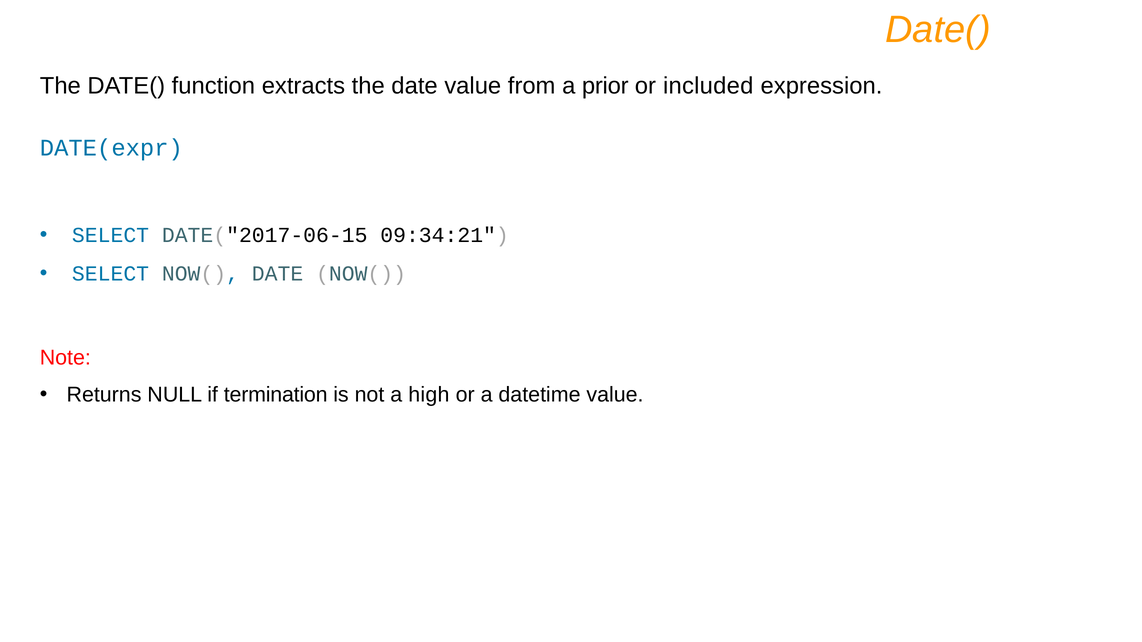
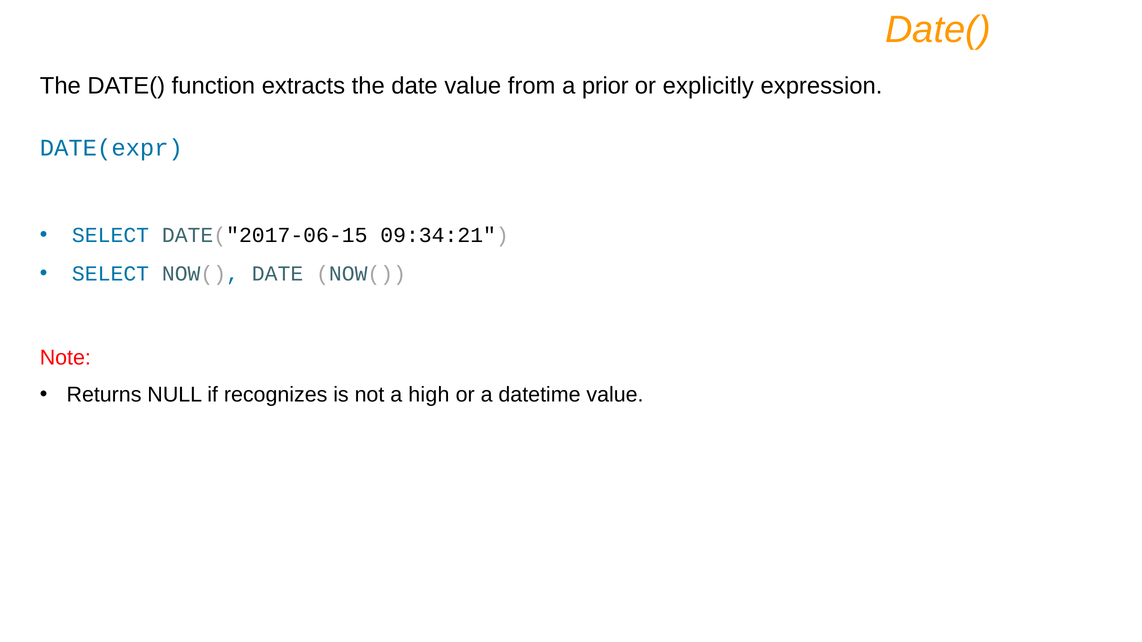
included: included -> explicitly (708, 86)
termination: termination -> recognizes (276, 395)
